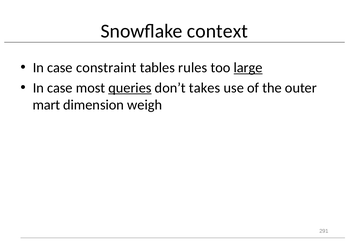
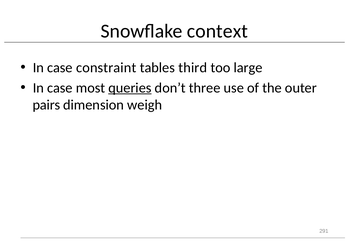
rules: rules -> third (193, 68)
large underline: present -> none (248, 68)
takes: takes -> three (205, 88)
mart: mart -> pairs (46, 105)
